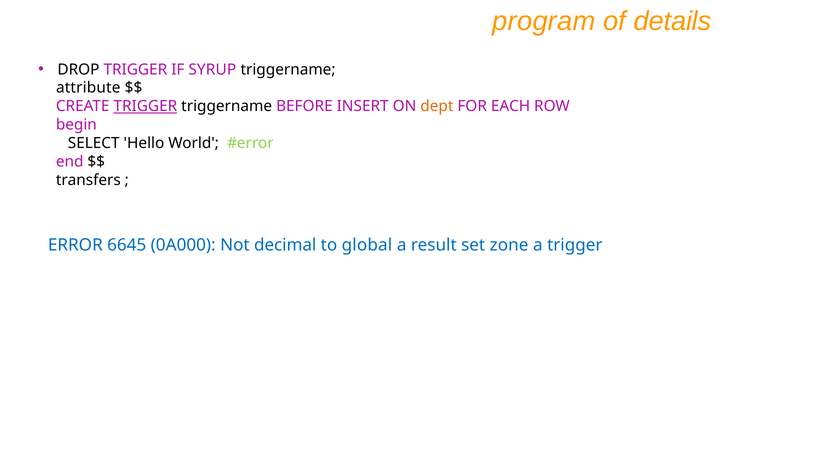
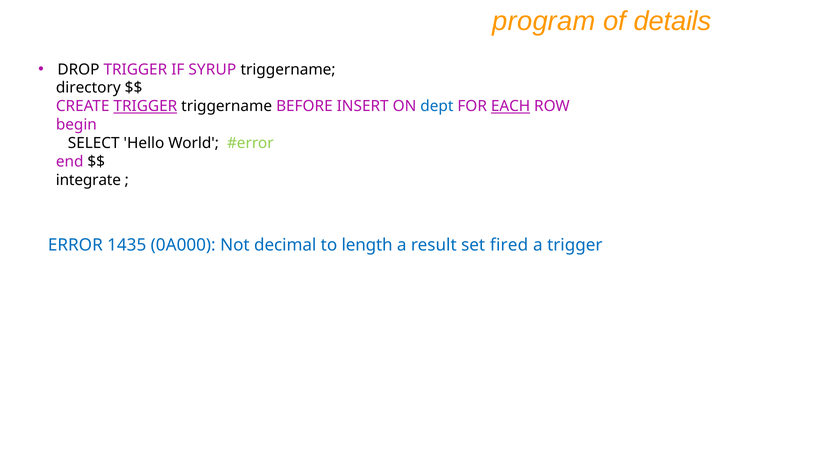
attribute: attribute -> directory (88, 88)
dept colour: orange -> blue (437, 106)
EACH underline: none -> present (511, 106)
transfers: transfers -> integrate (88, 180)
6645: 6645 -> 1435 (127, 245)
global: global -> length (367, 245)
zone: zone -> fired (509, 245)
